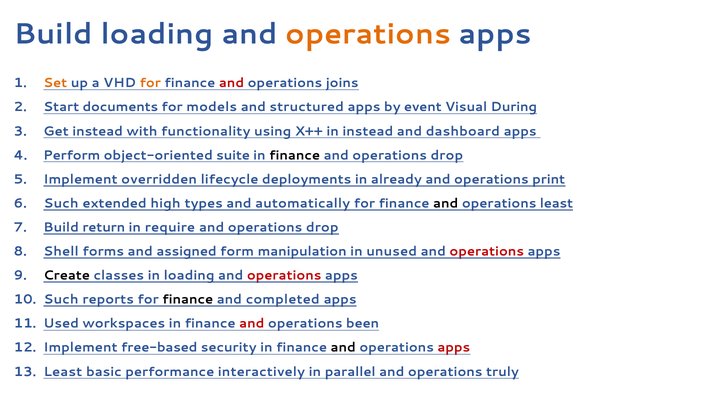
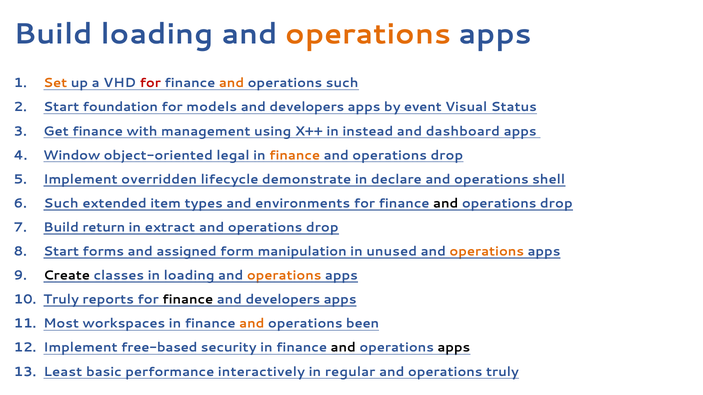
for colour: orange -> red (150, 83)
and colour: red -> orange (231, 83)
operations joins: joins -> such (342, 83)
documents: documents -> foundation (120, 107)
structured: structured -> developers (307, 107)
During: During -> Status (514, 107)
Get instead: instead -> finance (98, 131)
functionality: functionality -> management (206, 131)
Perform: Perform -> Window (72, 155)
suite: suite -> legal (233, 155)
finance colour: black -> orange (295, 155)
deployments: deployments -> demonstrate (307, 179)
already: already -> declare (396, 179)
print: print -> shell (549, 179)
high: high -> item (166, 204)
automatically: automatically -> environments (303, 204)
least: least -> drop (556, 204)
require: require -> extract (170, 228)
Shell: Shell -> Start (61, 252)
operations colour: red -> orange (487, 252)
operations colour: red -> orange (284, 276)
Such: Such -> Truly (61, 300)
completed: completed -> developers (283, 300)
Used: Used -> Most (61, 324)
and colour: red -> orange (252, 324)
apps colour: red -> black (454, 348)
parallel: parallel -> regular (350, 372)
